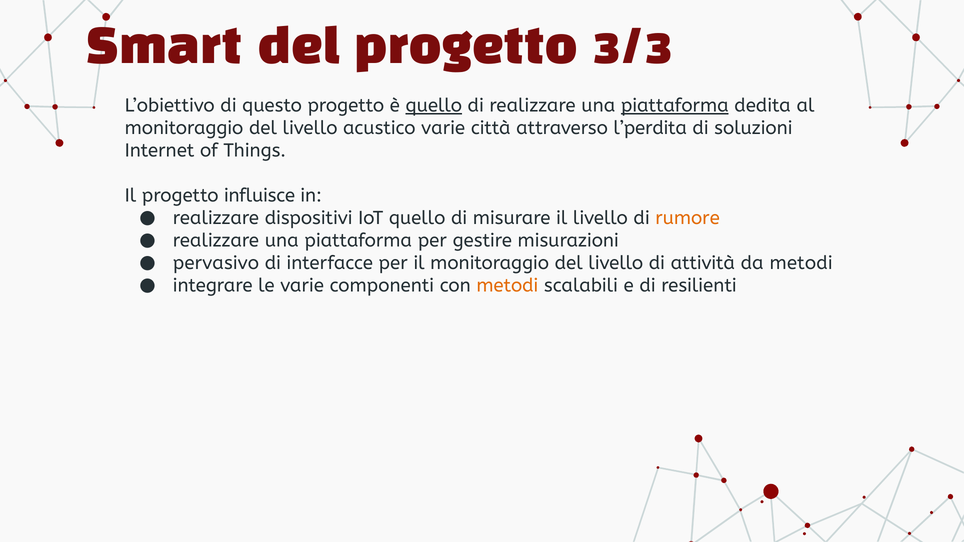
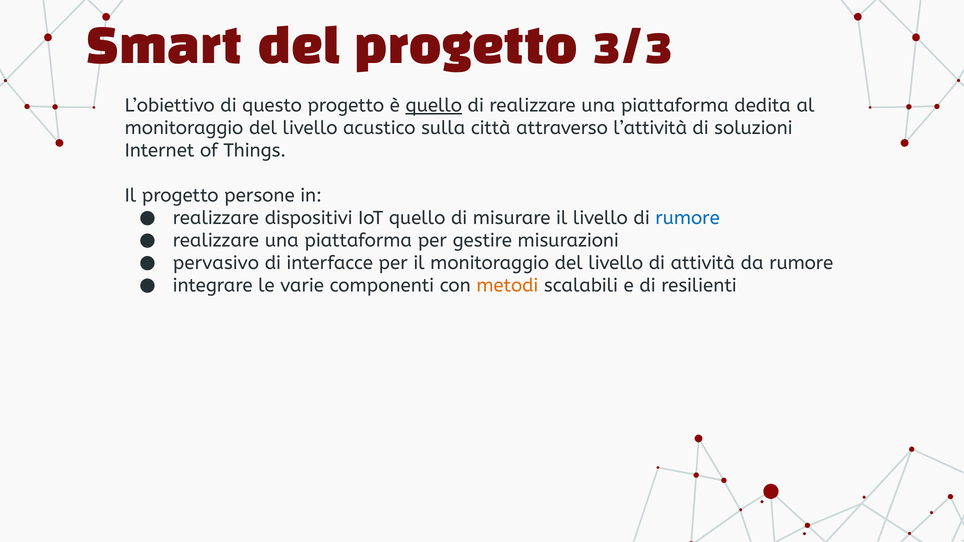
piattaforma underline: present -> none (675, 106)
acustico varie: varie -> sulla (443, 128)
l’perdita: l’perdita -> l’attività (650, 128)
influisce: influisce -> persone (259, 196)
rumore colour: orange -> blue (688, 218)
da metodi: metodi -> rumore (801, 263)
